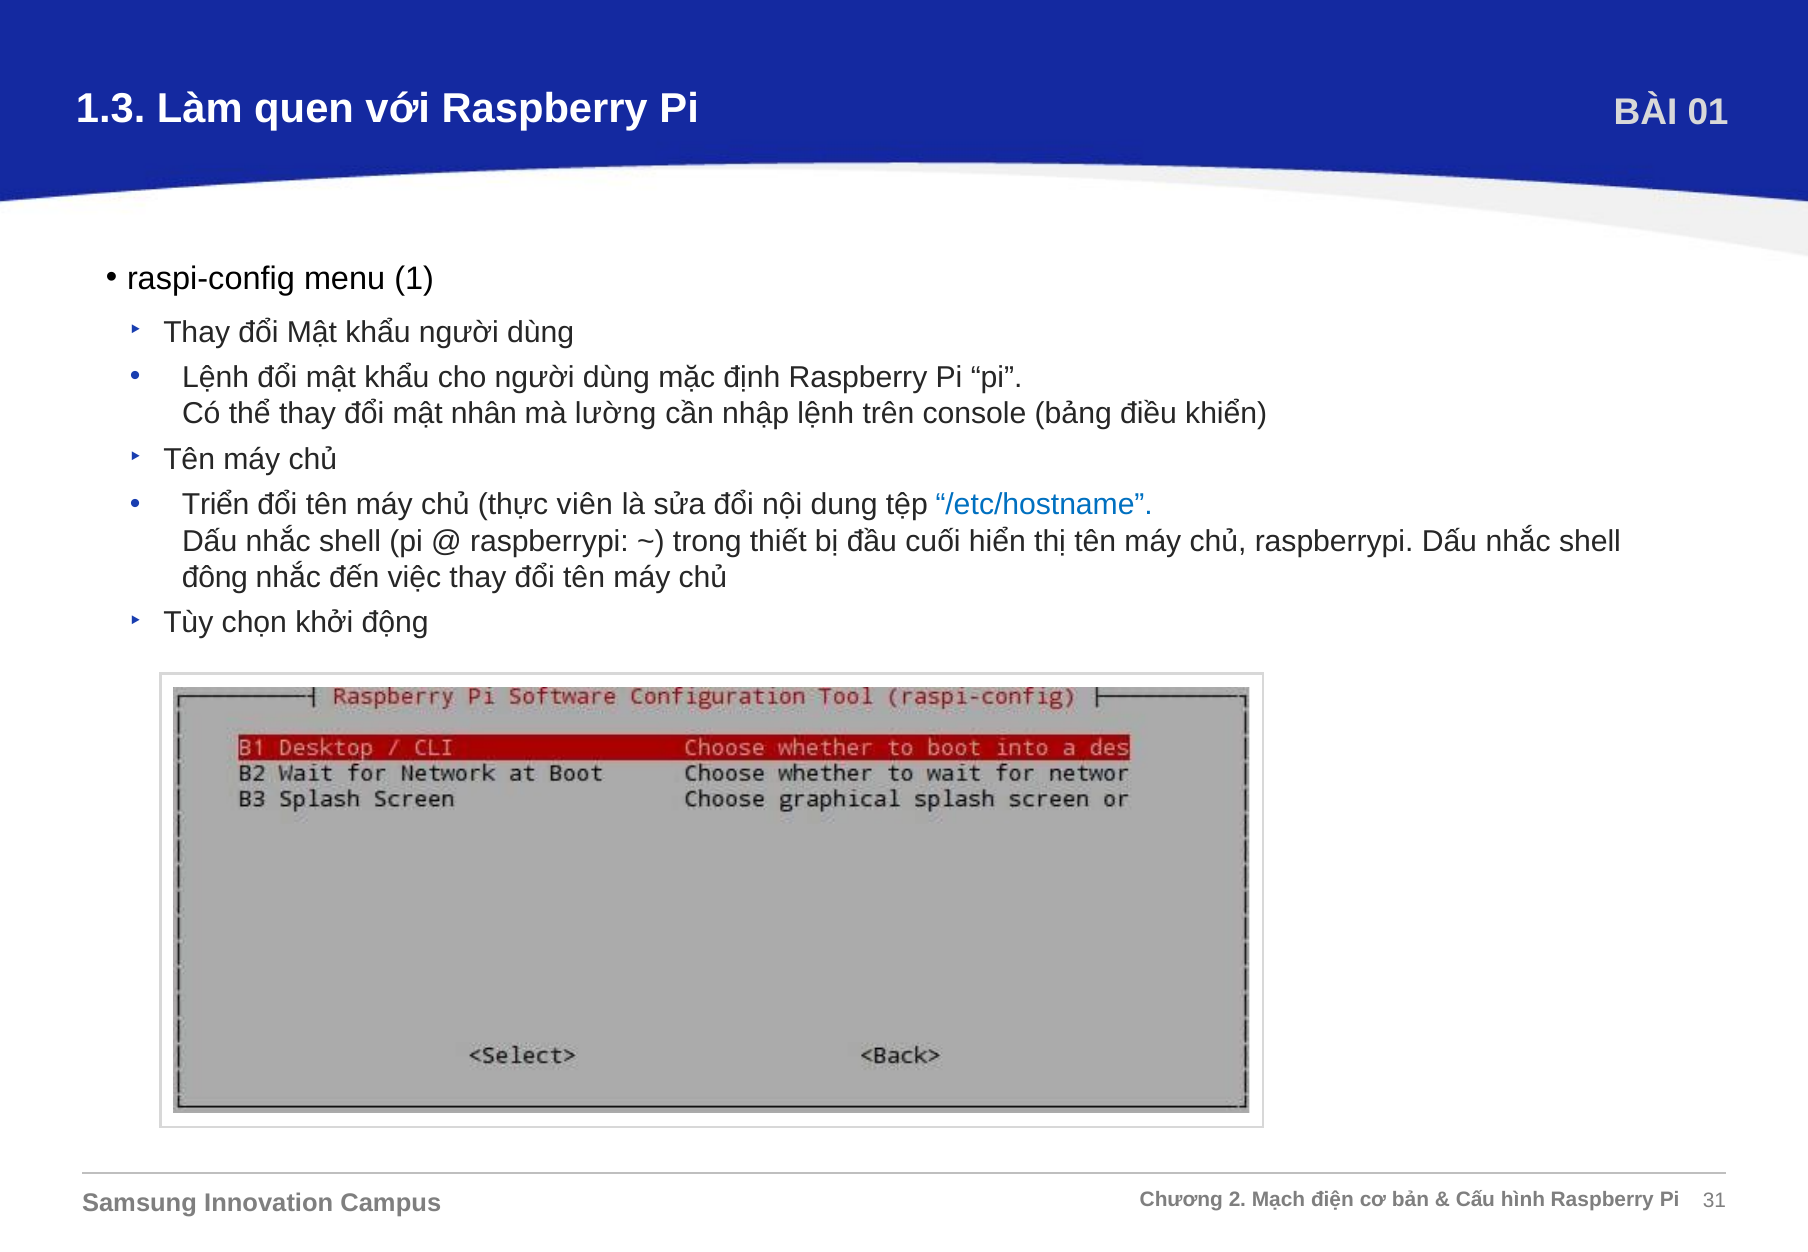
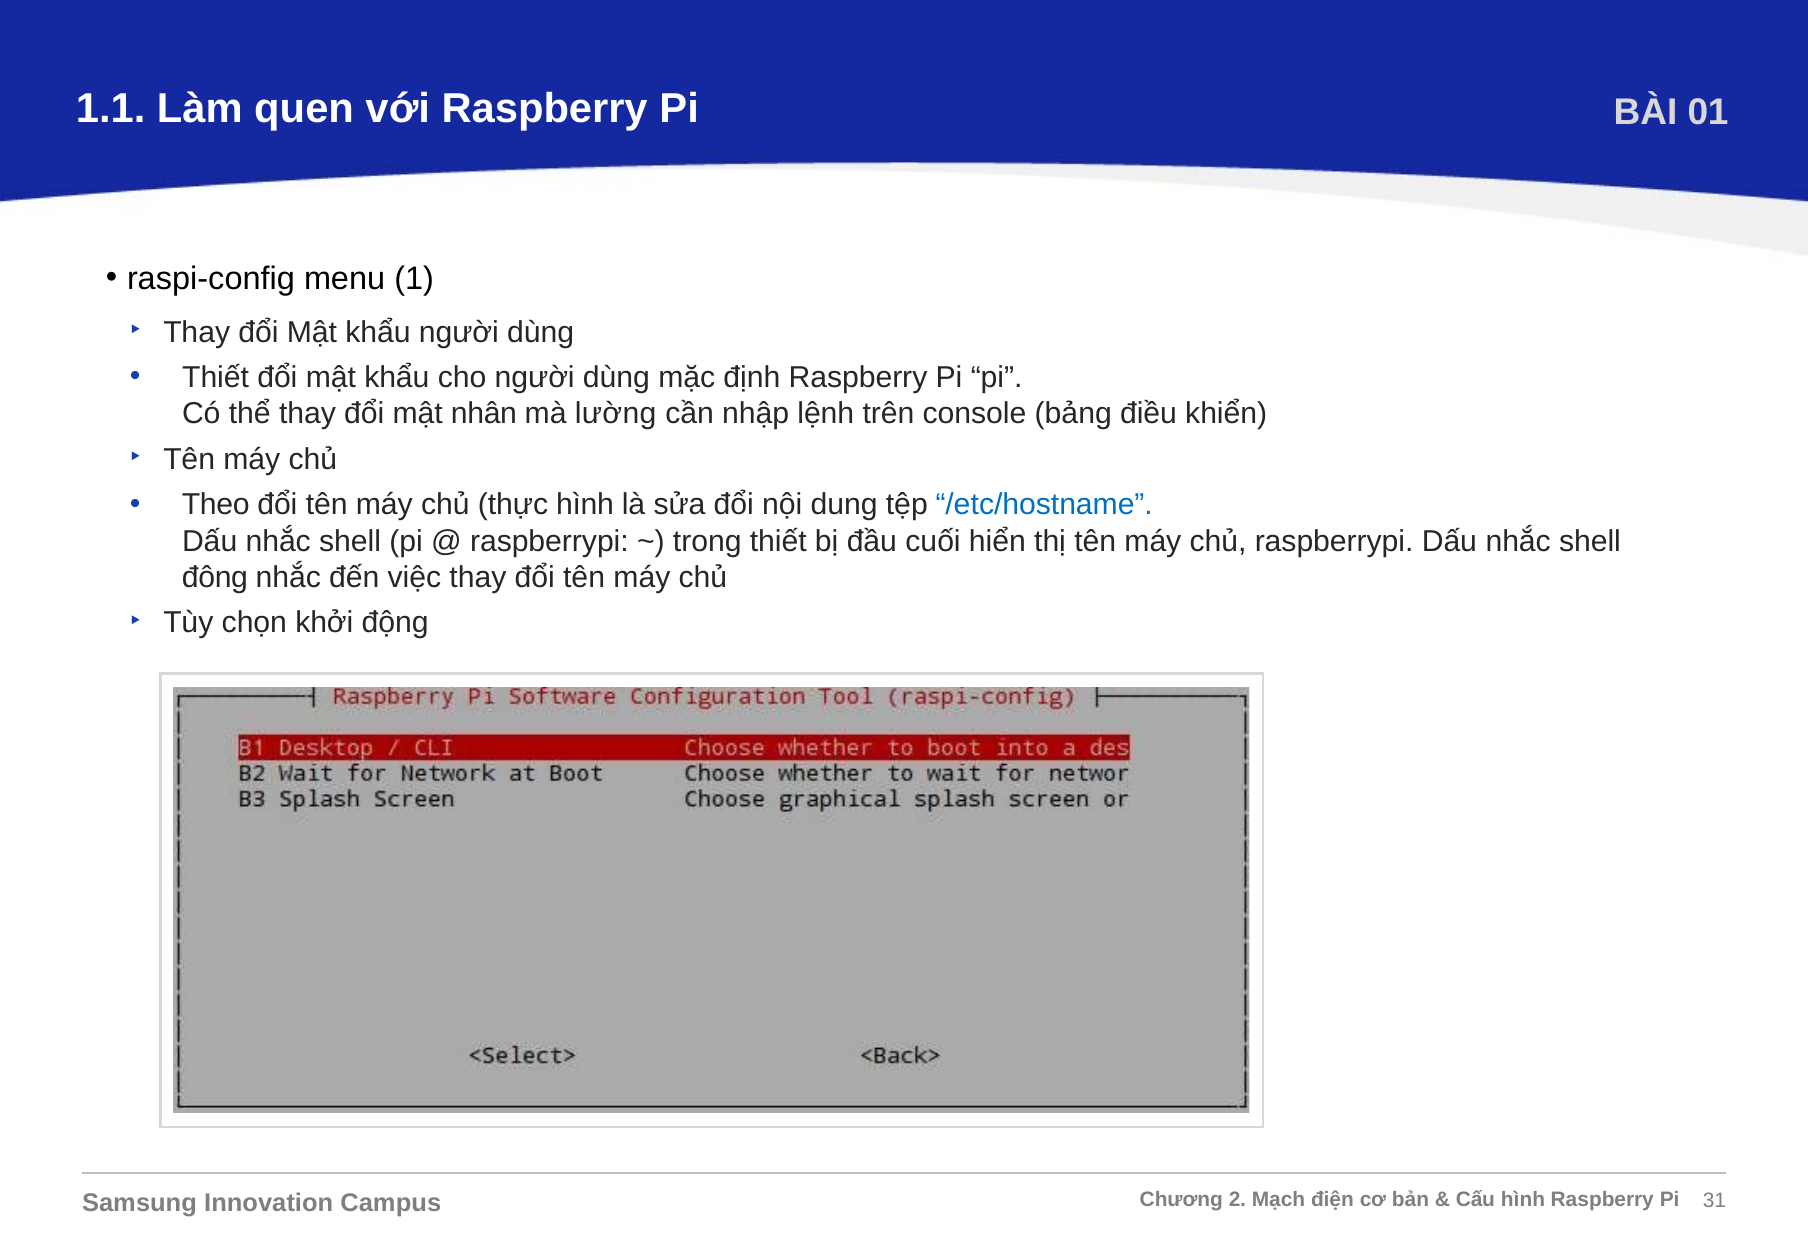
1.3: 1.3 -> 1.1 (111, 109)
Lệnh: Lệnh -> Thiết (216, 378)
Triển: Triển -> Theo (216, 505)
thực viên: viên -> hình (585, 505)
